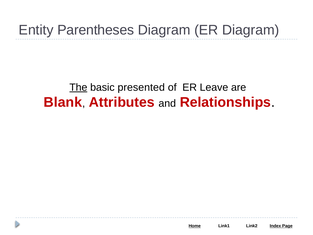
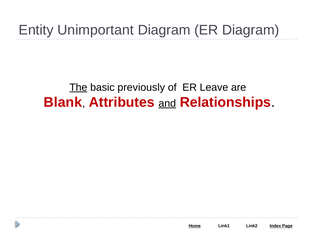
Parentheses: Parentheses -> Unimportant (96, 30)
presented: presented -> previously (141, 87)
and underline: none -> present (167, 103)
